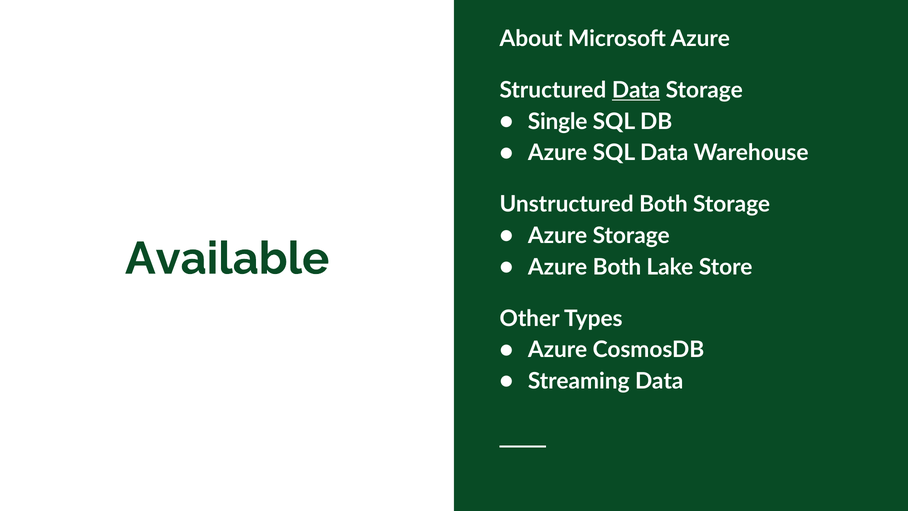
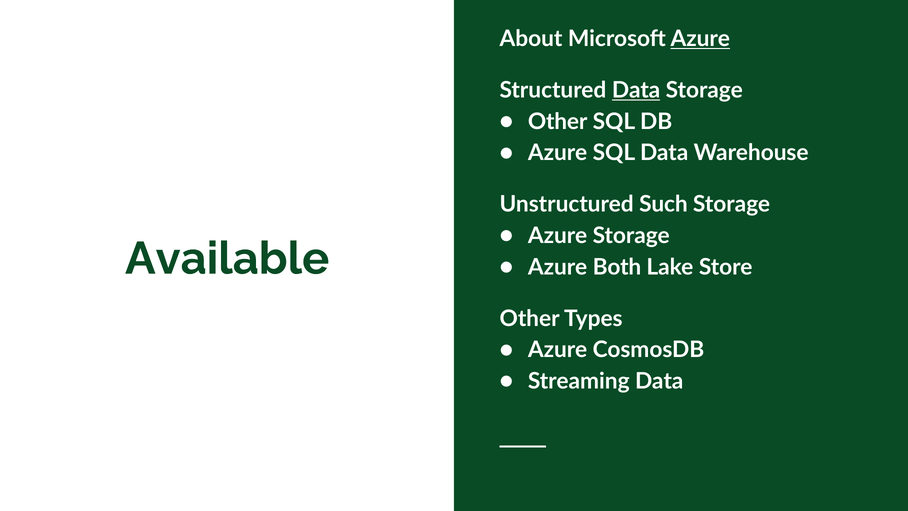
Azure underline: none -> present (700, 39)
Single: Single -> Other (558, 121)
Unstructured Both: Both -> Such (663, 204)
